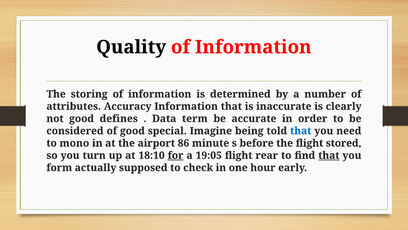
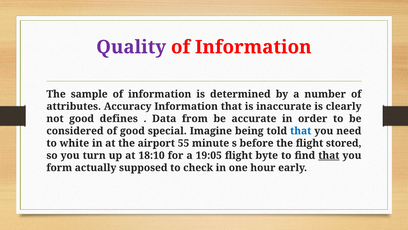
Quality colour: black -> purple (131, 47)
storing: storing -> sample (89, 94)
term: term -> from (195, 118)
mono: mono -> white (74, 143)
86: 86 -> 55 (183, 143)
for underline: present -> none (176, 155)
rear: rear -> byte (267, 155)
